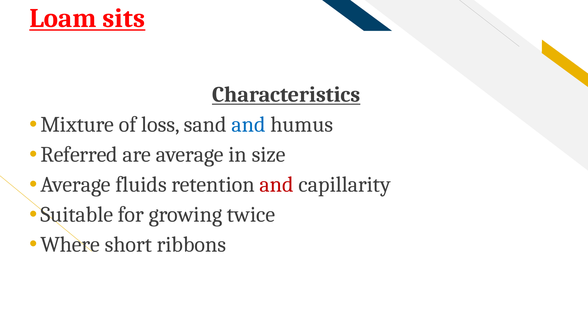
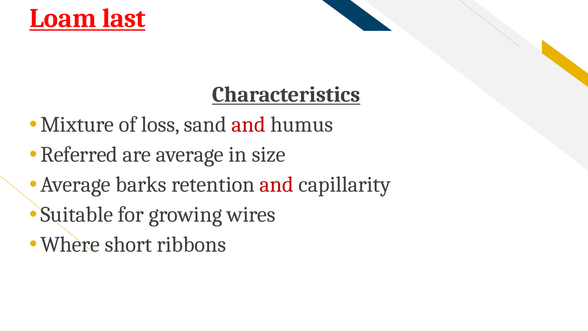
sits: sits -> last (124, 18)
and colour: blue -> red (249, 125)
fluids: fluids -> barks (141, 184)
twice: twice -> wires (251, 214)
